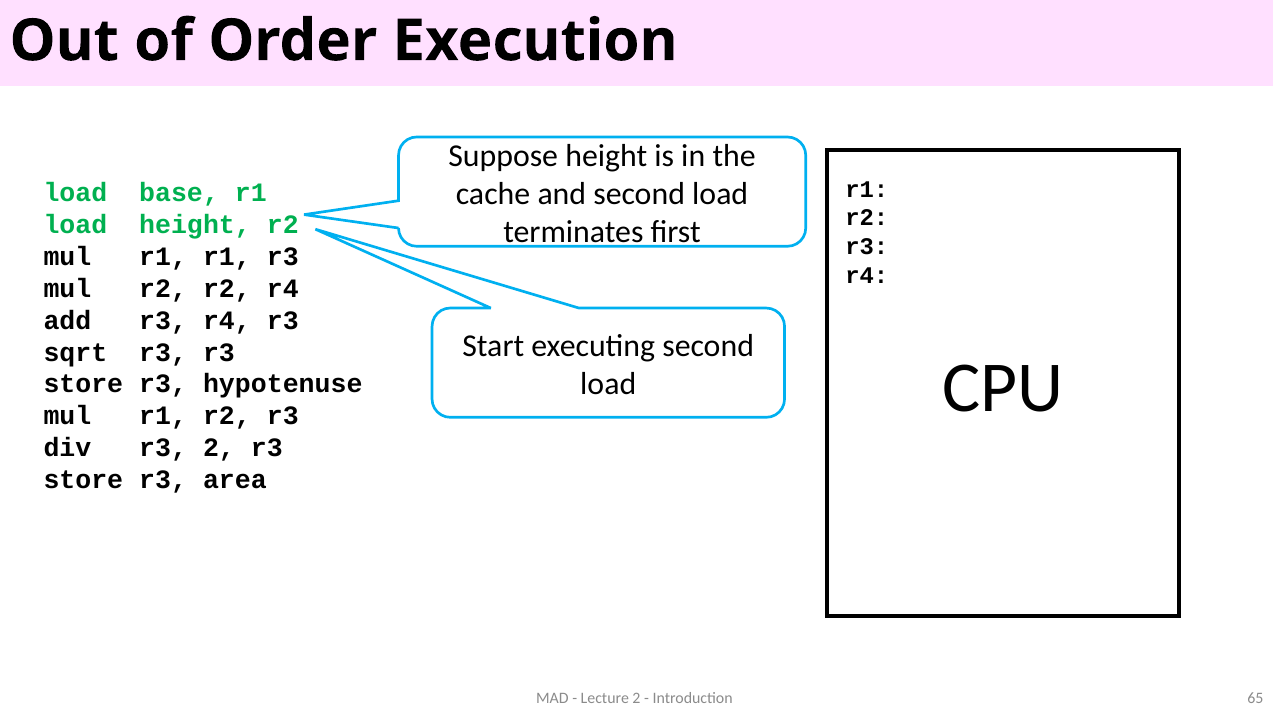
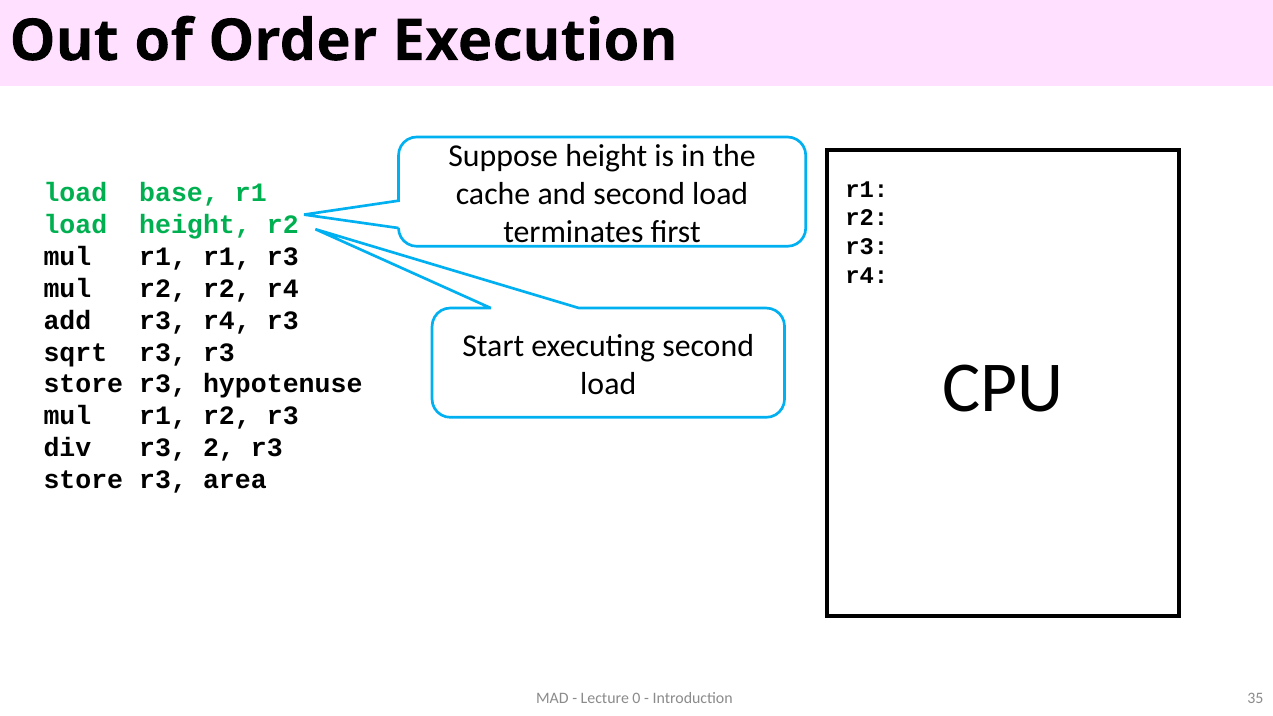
Lecture 2: 2 -> 0 (636, 698)
65: 65 -> 35 (1255, 698)
